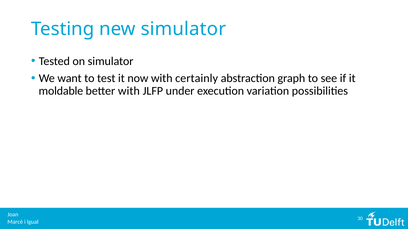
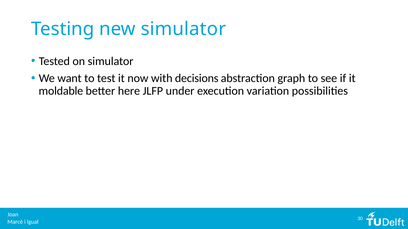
certainly: certainly -> decisions (197, 78)
better with: with -> here (129, 91)
